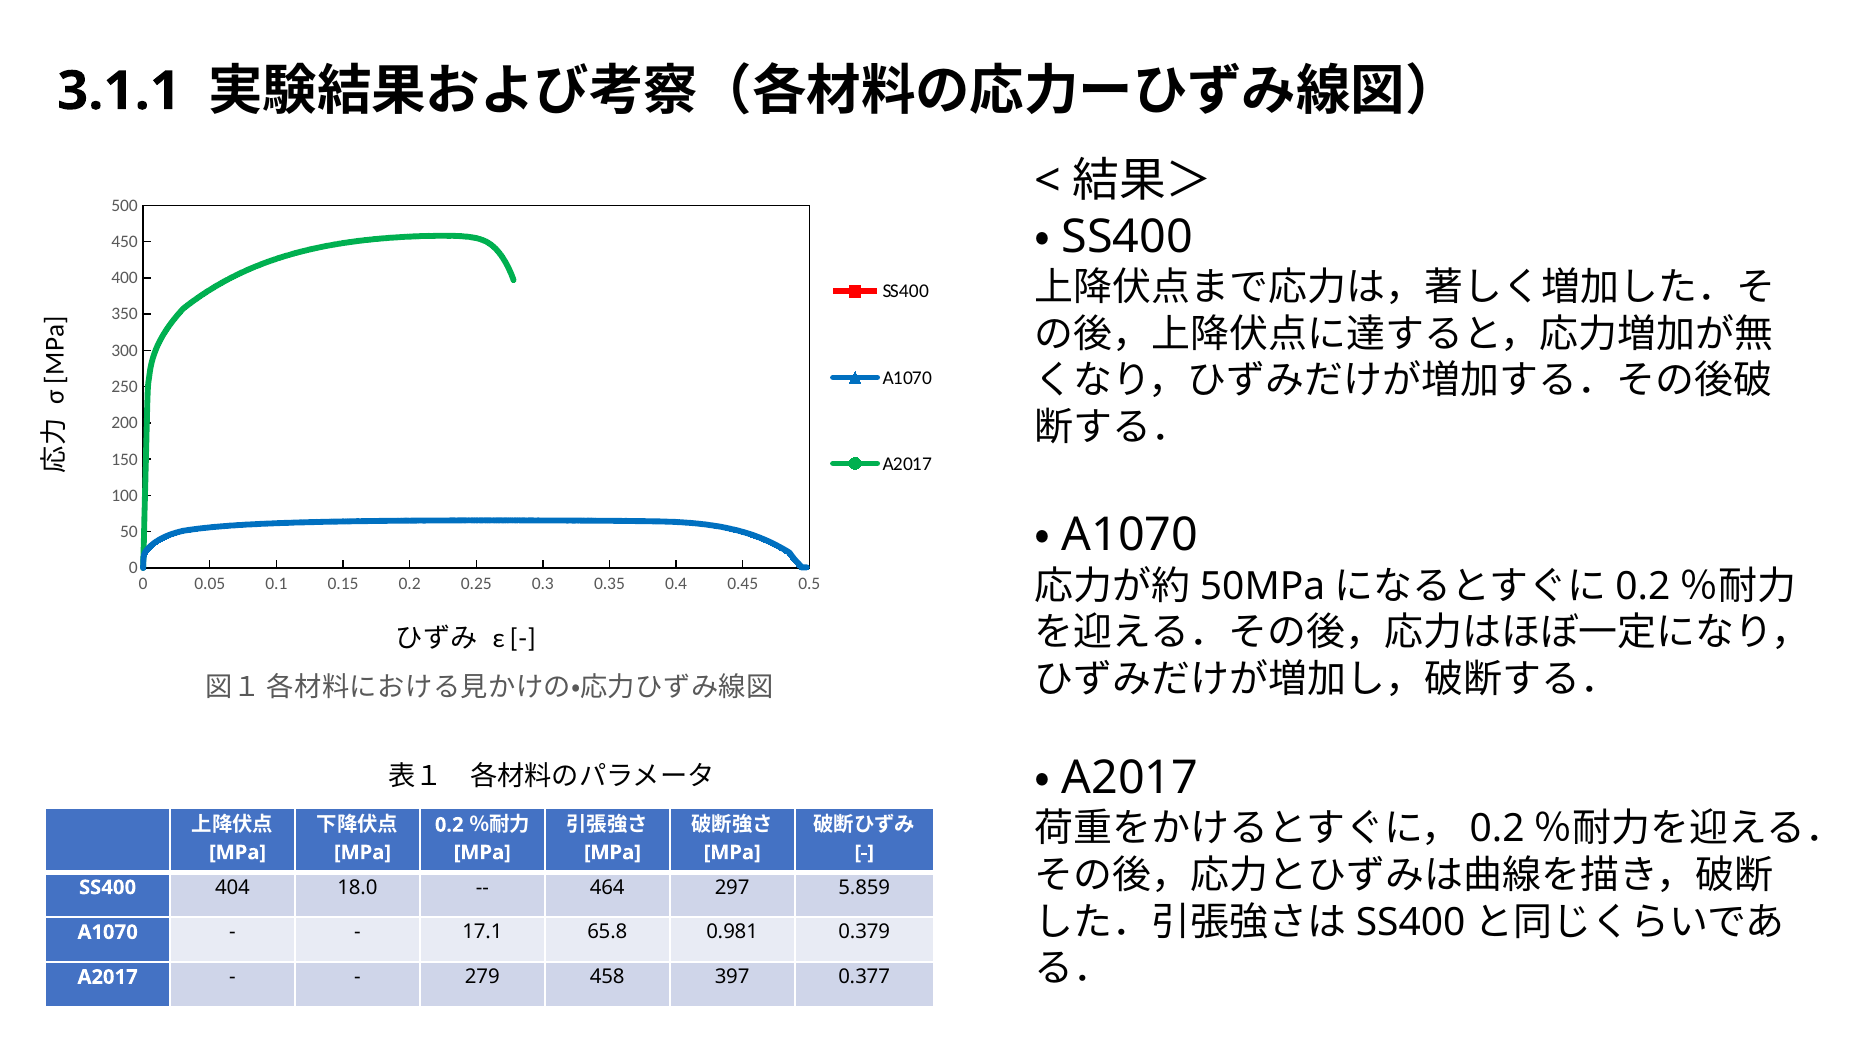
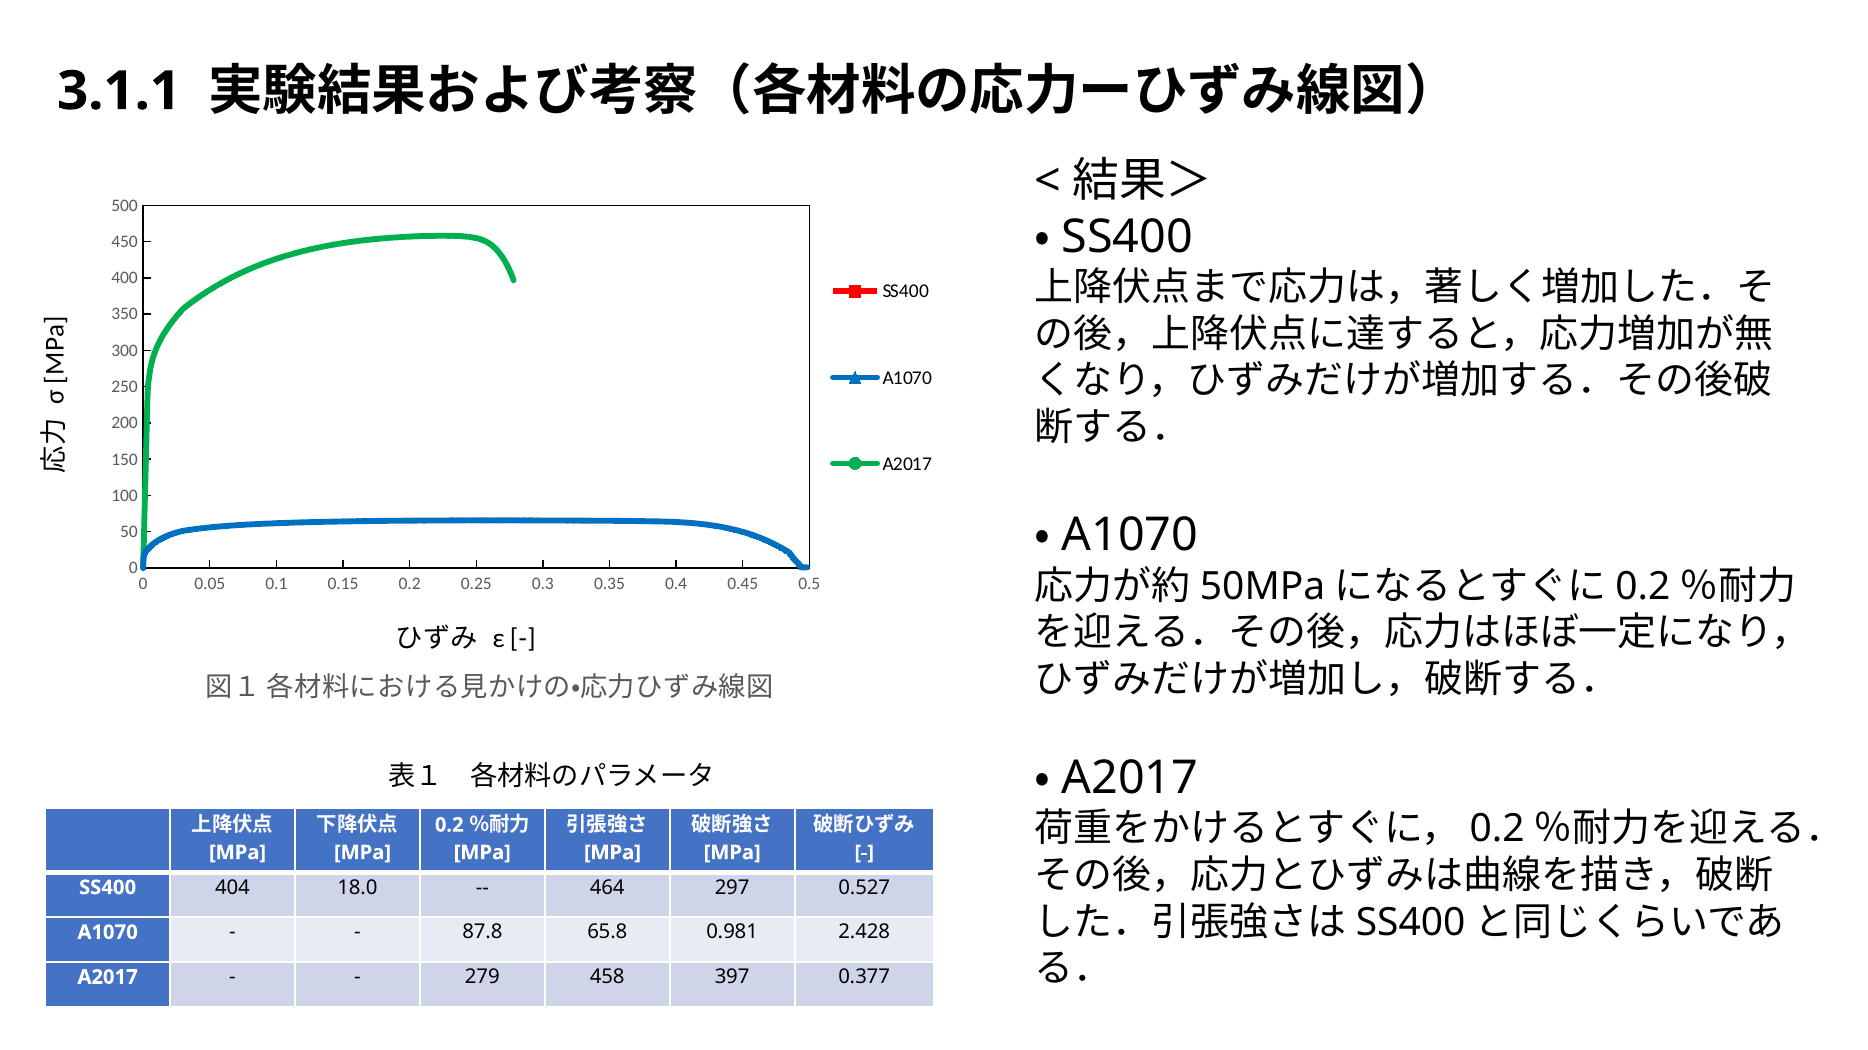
5.859: 5.859 -> 0.527 (864, 888)
17.1: 17.1 -> 87.8 (482, 933)
0.379: 0.379 -> 2.428 (864, 933)
